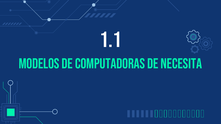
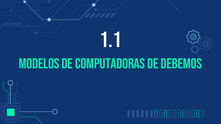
NECESITA: NECESITA -> DEBEMOS (181, 64)
